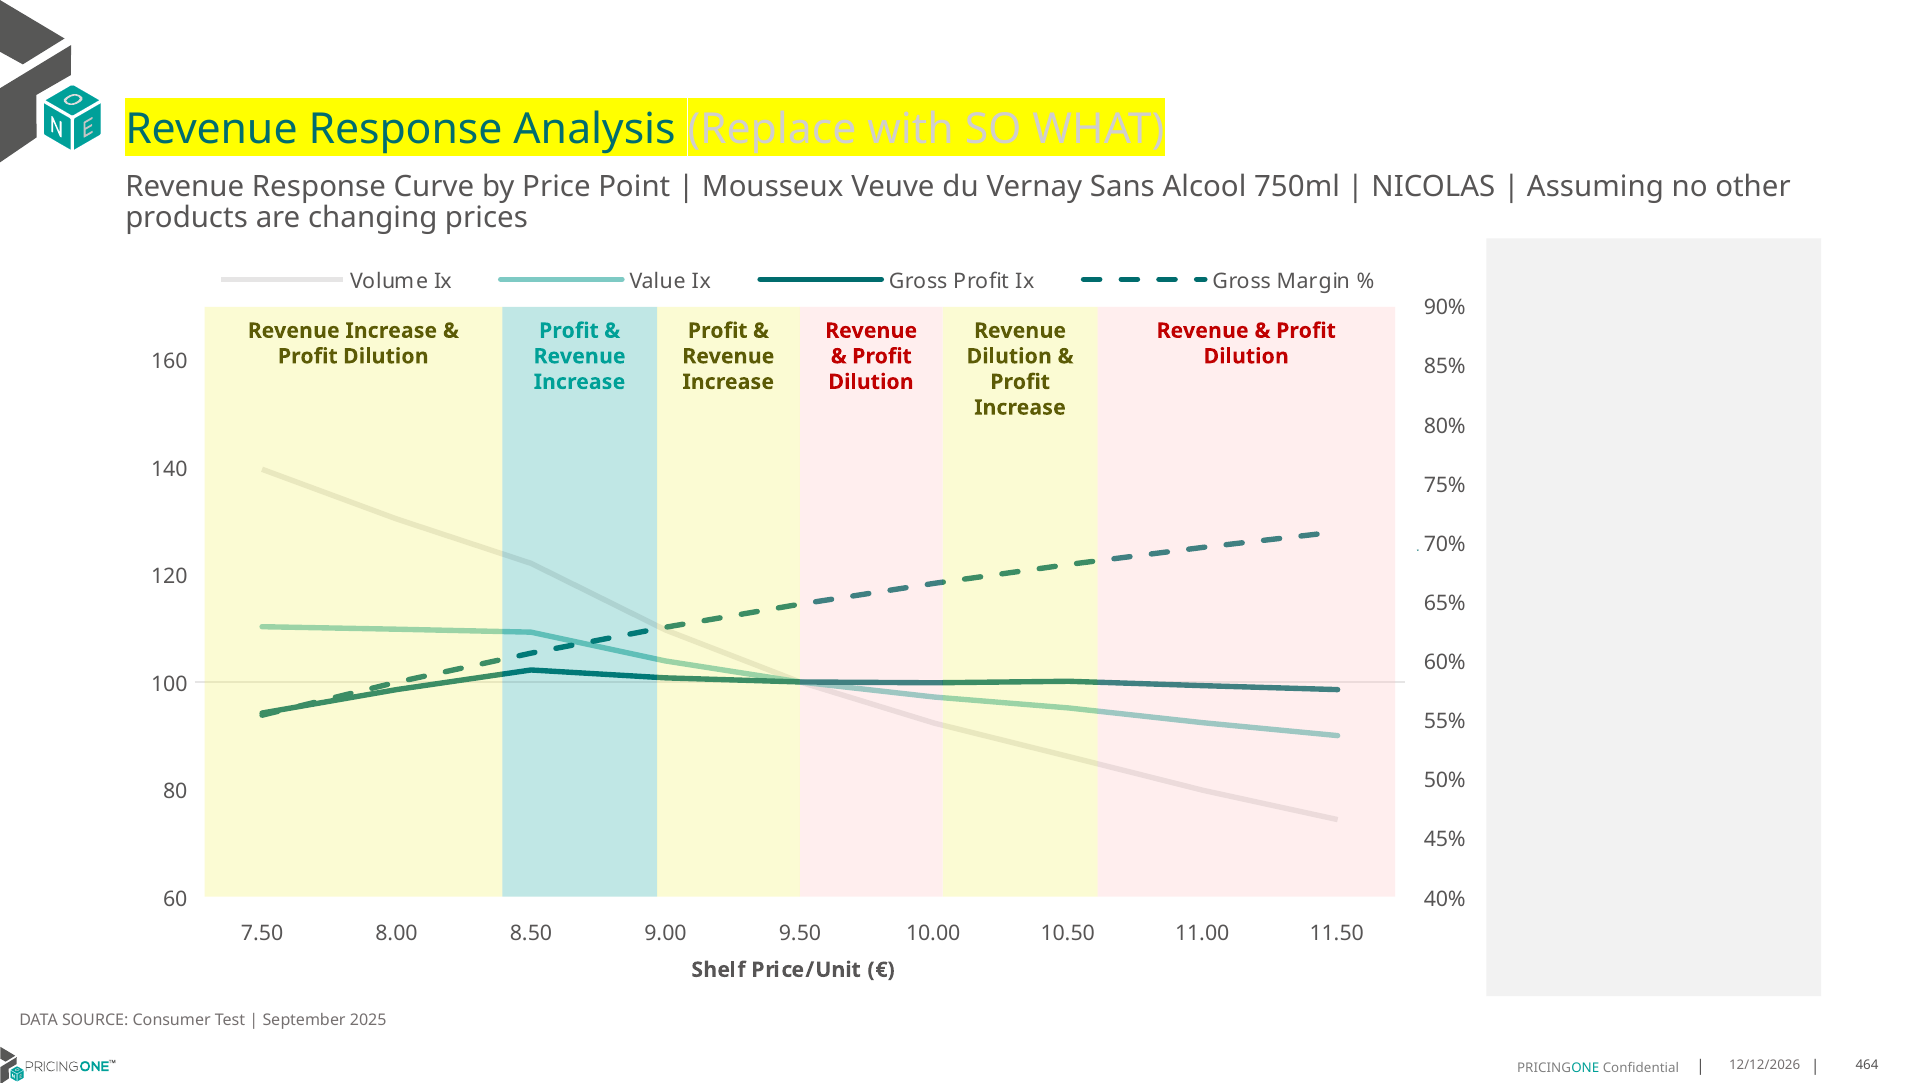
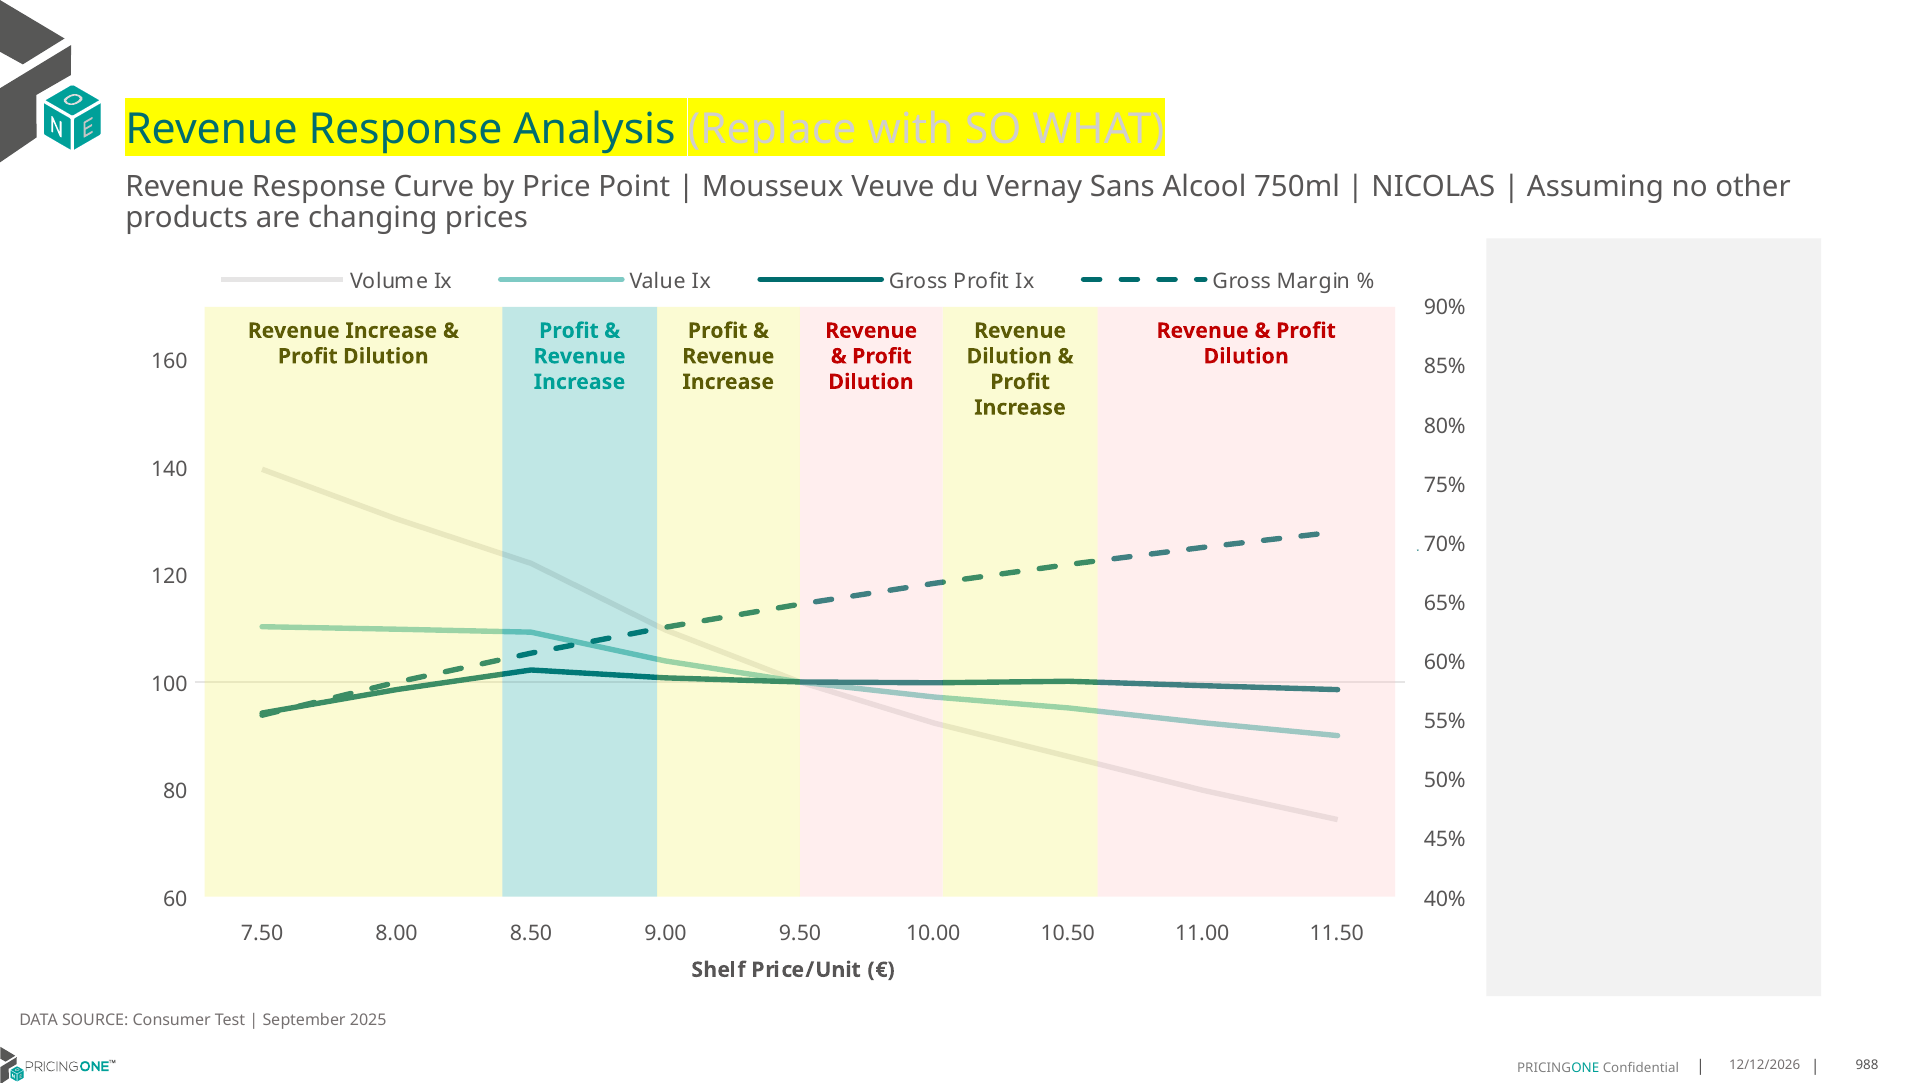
464: 464 -> 988 (1867, 1065)
